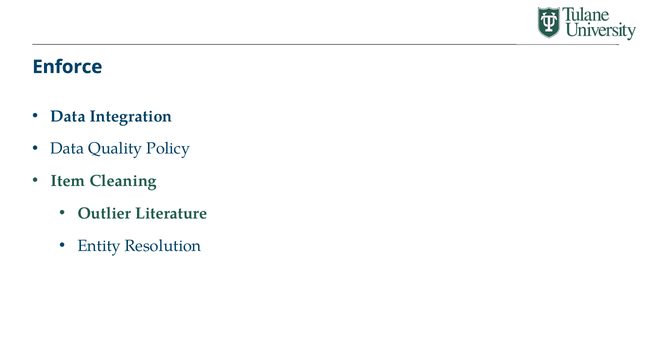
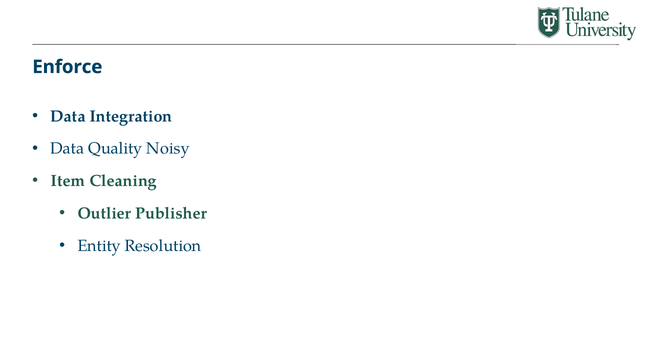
Policy: Policy -> Noisy (168, 148)
Literature: Literature -> Publisher (171, 213)
